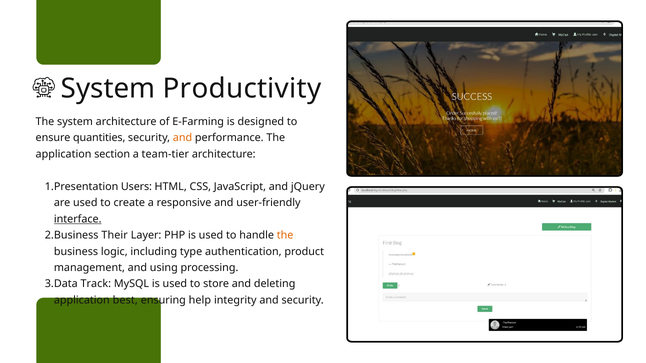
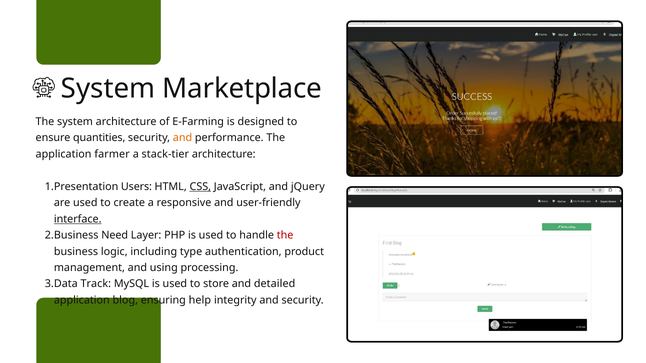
Productivity: Productivity -> Marketplace (242, 89)
section: section -> farmer (112, 154)
team-tier: team-tier -> stack-tier (165, 154)
CSS underline: none -> present (200, 187)
Their: Their -> Need (115, 235)
the colour: orange -> red (285, 235)
deleting: deleting -> detailed (275, 284)
best: best -> blog (125, 300)
